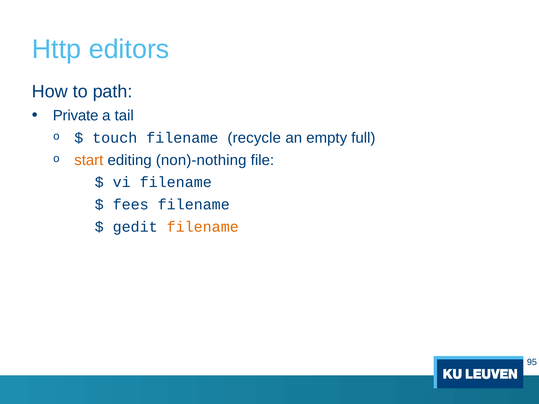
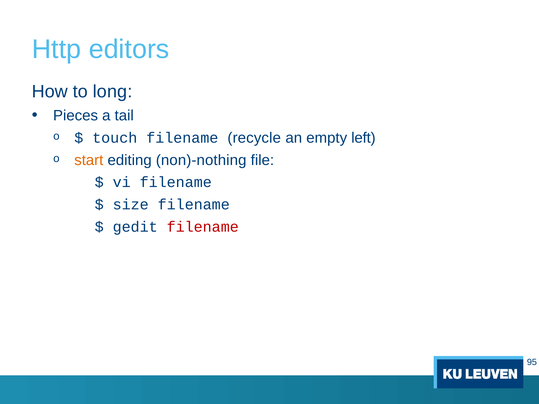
path: path -> long (113, 92)
Private: Private -> Pieces (76, 116)
full: full -> left (363, 138)
fees: fees -> size (131, 205)
filename colour: orange -> red (203, 227)
